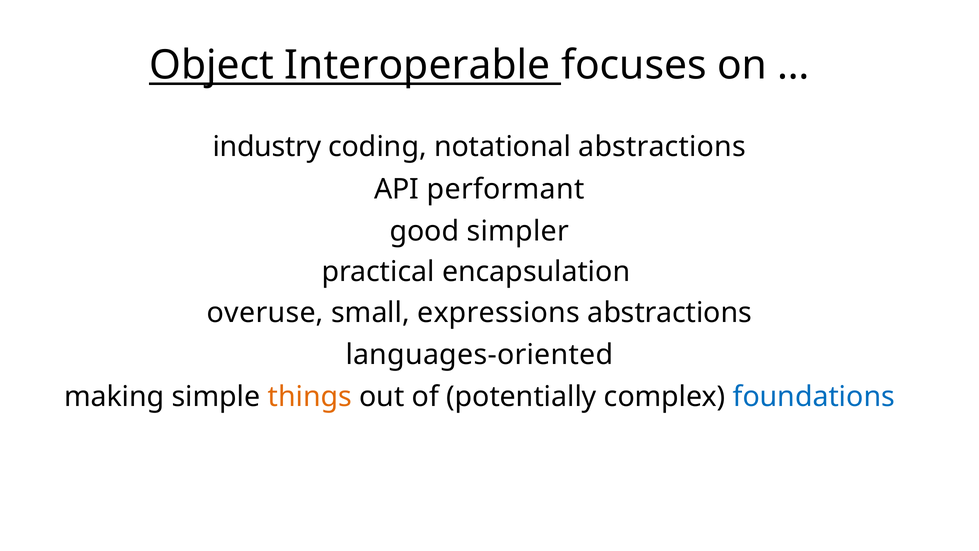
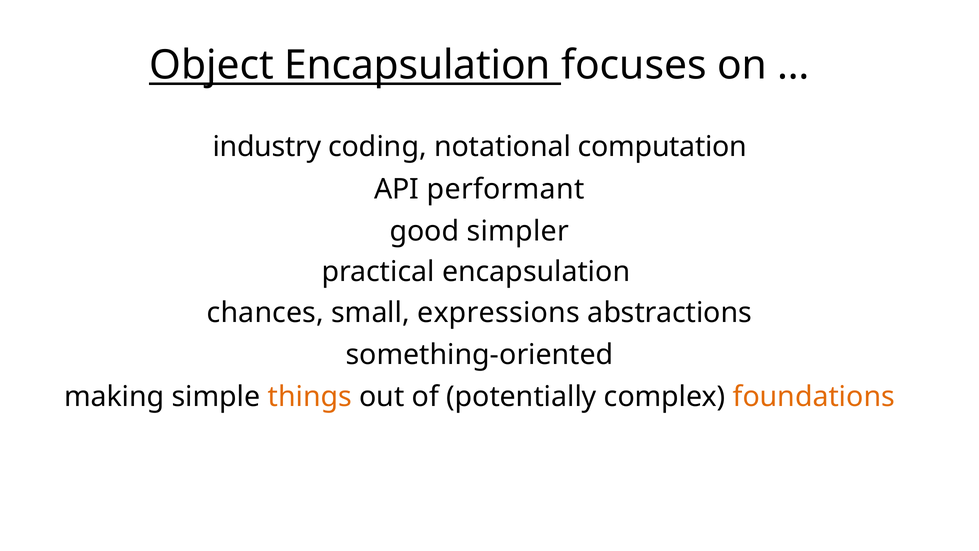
Object Interoperable: Interoperable -> Encapsulation (418, 65)
notational abstractions: abstractions -> computation (662, 147)
overuse: overuse -> chances (265, 313)
languages-oriented: languages-oriented -> something-oriented (480, 354)
foundations colour: blue -> orange (814, 396)
